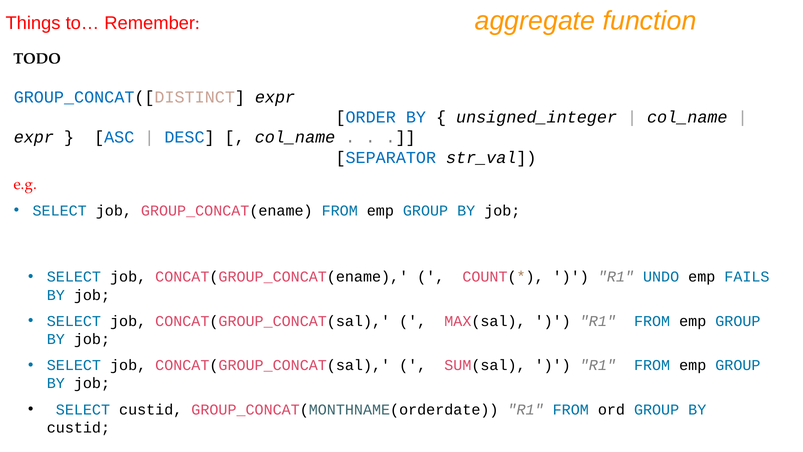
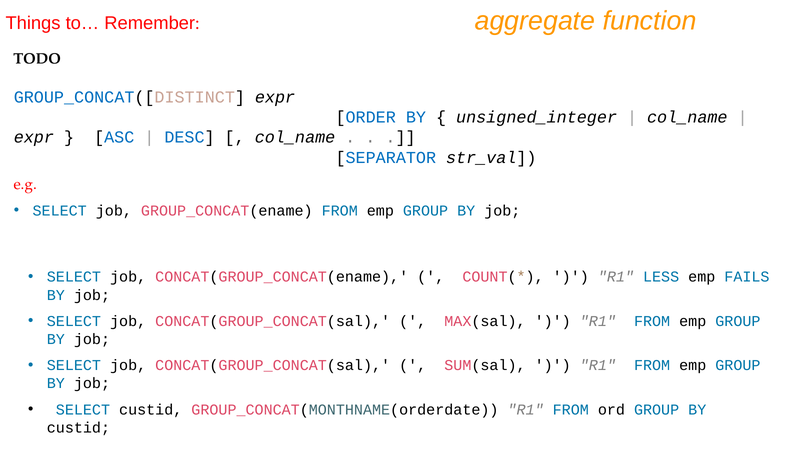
UNDO: UNDO -> LESS (661, 277)
